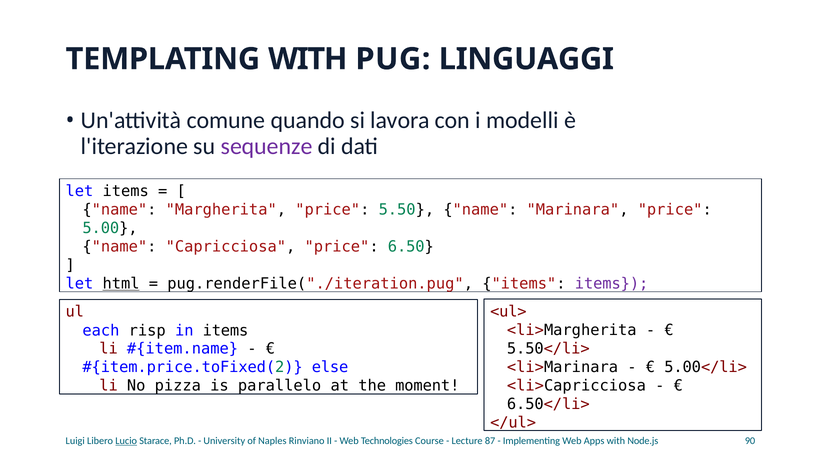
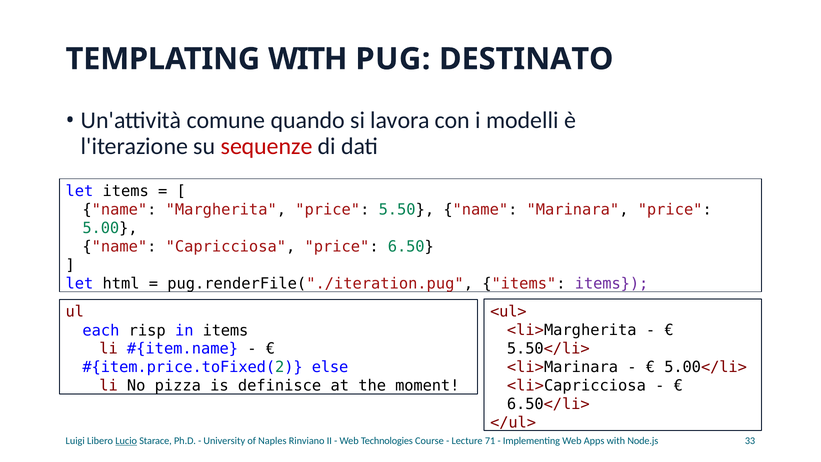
LINGUAGGI: LINGUAGGI -> DESTINATO (526, 59)
sequenze colour: purple -> red (267, 146)
html underline: present -> none (121, 284)
parallelo: parallelo -> definisce (280, 386)
87: 87 -> 71 (490, 440)
90: 90 -> 33 (750, 440)
